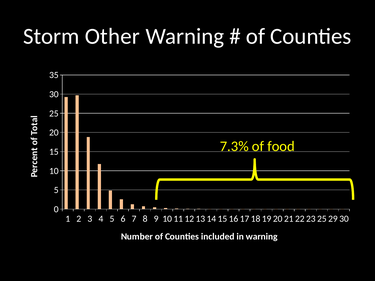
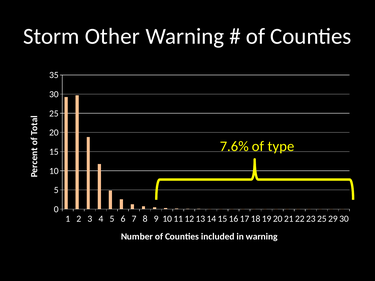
7.3%: 7.3% -> 7.6% (234, 146)
food: food -> type (281, 146)
